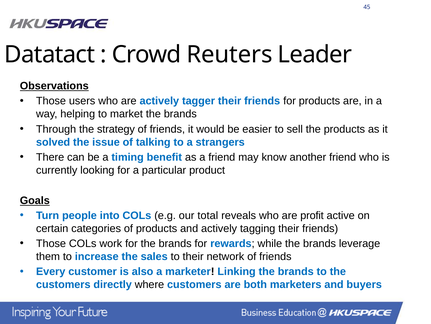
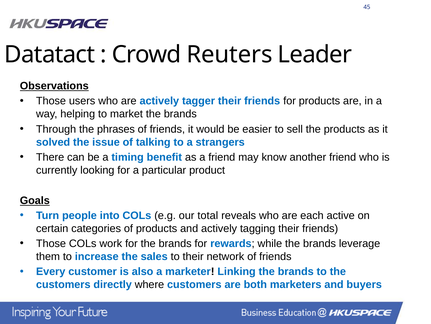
strategy: strategy -> phrases (116, 129)
profit: profit -> each (312, 215)
